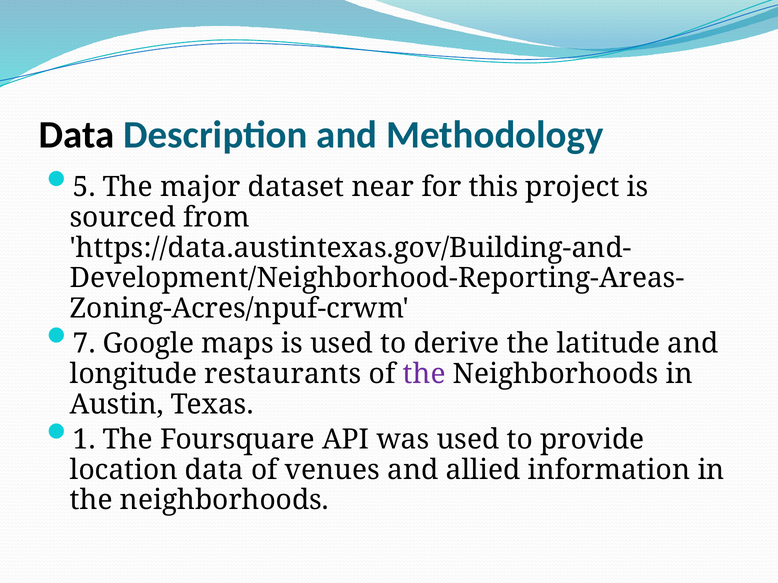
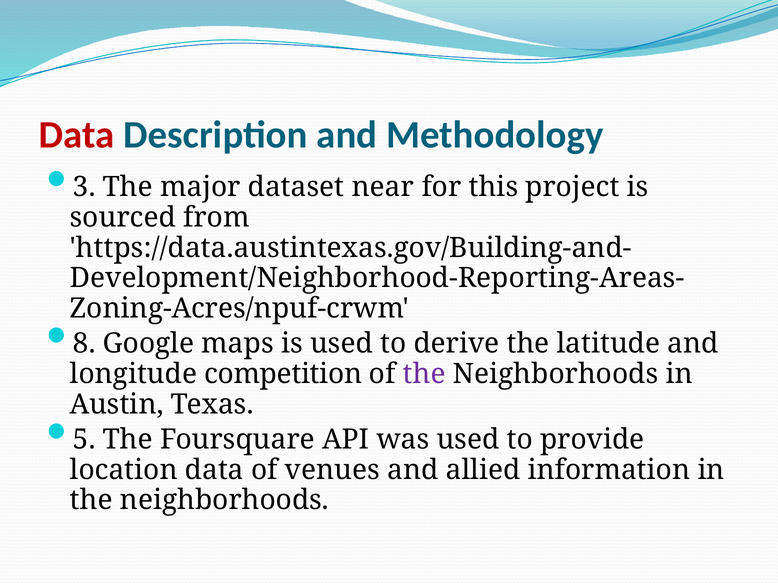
Data colour: black -> red (77, 135)
5: 5 -> 3 (84, 187)
7: 7 -> 8 (84, 344)
restaurants: restaurants -> competition (283, 374)
1: 1 -> 5 (84, 440)
